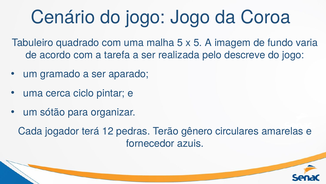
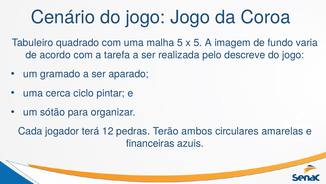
gênero: gênero -> ambos (197, 131)
fornecedor: fornecedor -> financeiras (150, 143)
